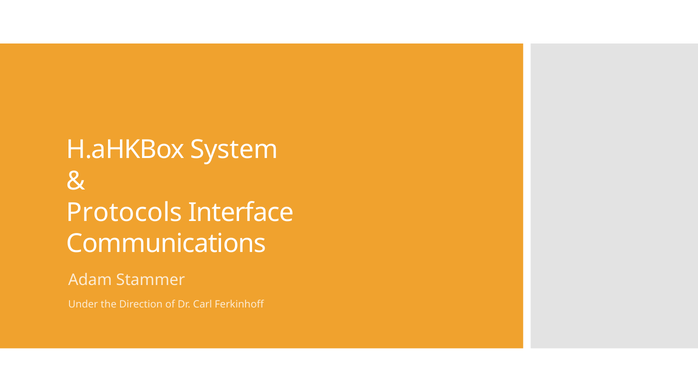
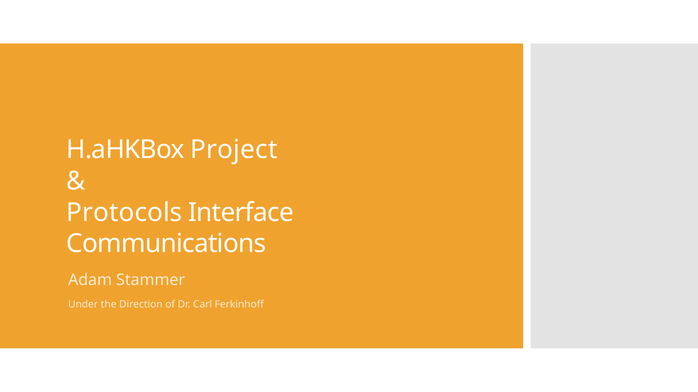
System: System -> Project (234, 150)
